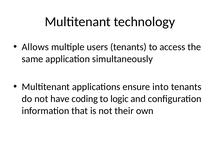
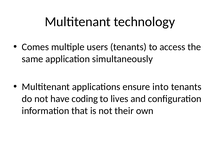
Allows: Allows -> Comes (35, 47)
logic: logic -> lives (119, 98)
